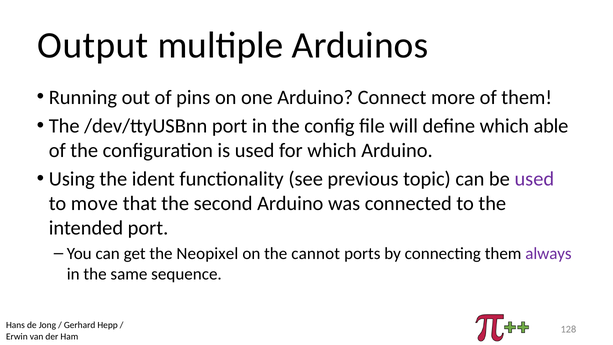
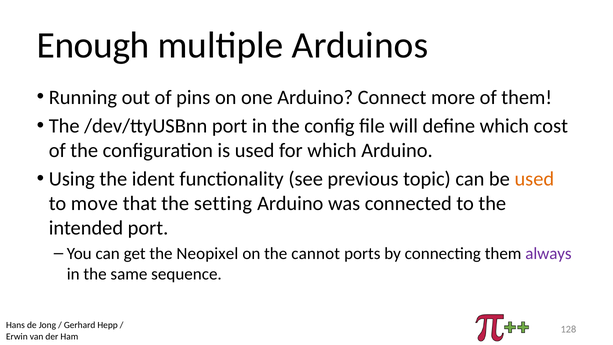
Output: Output -> Enough (93, 45)
able: able -> cost (551, 126)
used colour: purple -> orange (534, 179)
second: second -> setting (223, 203)
